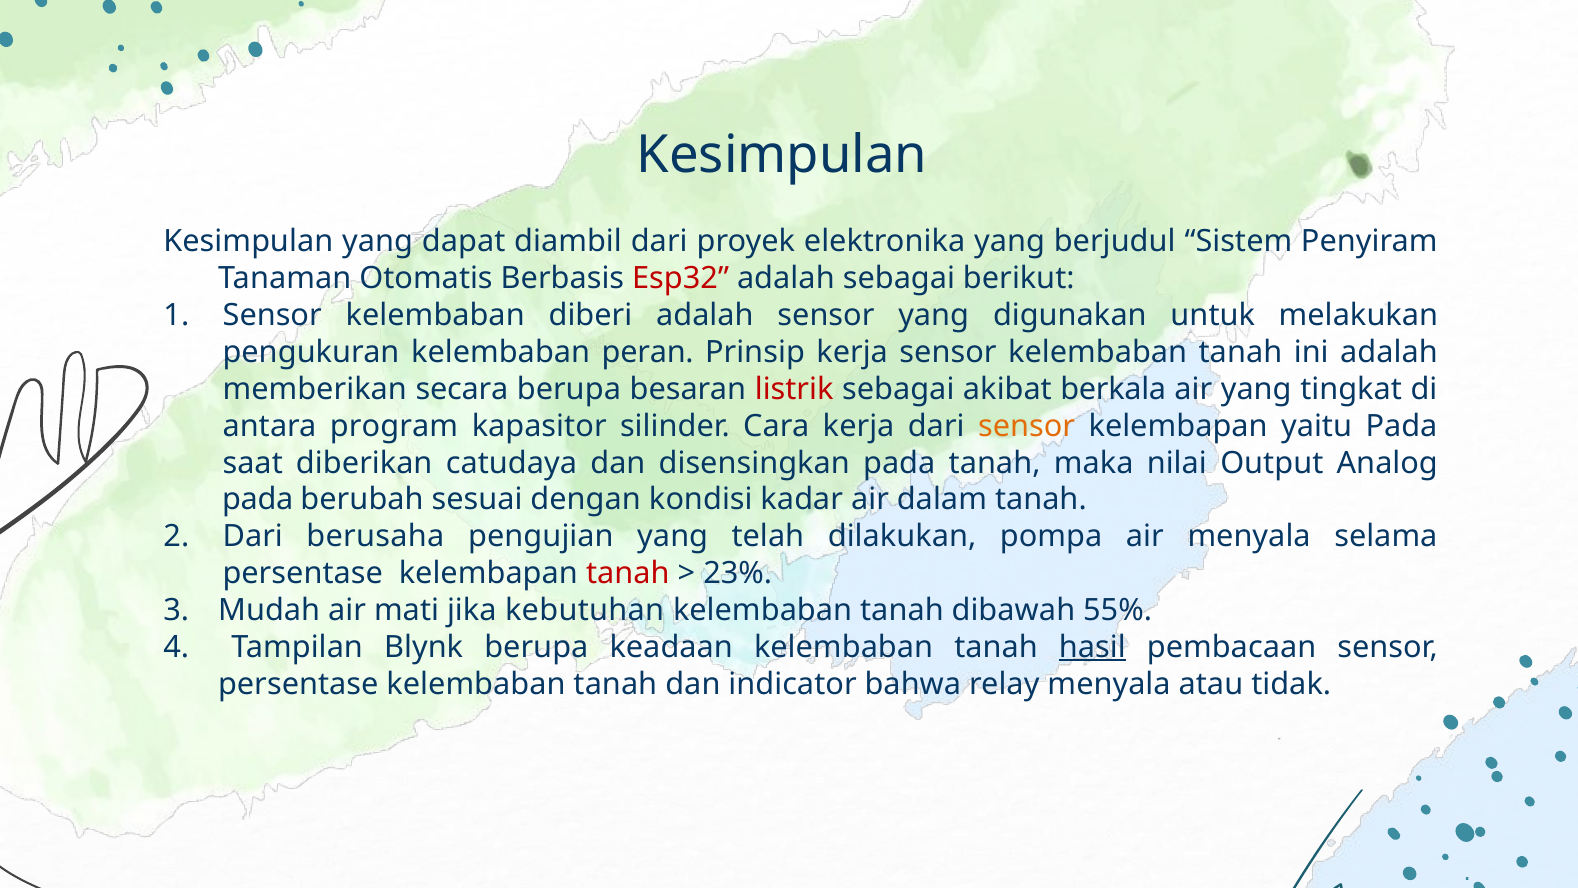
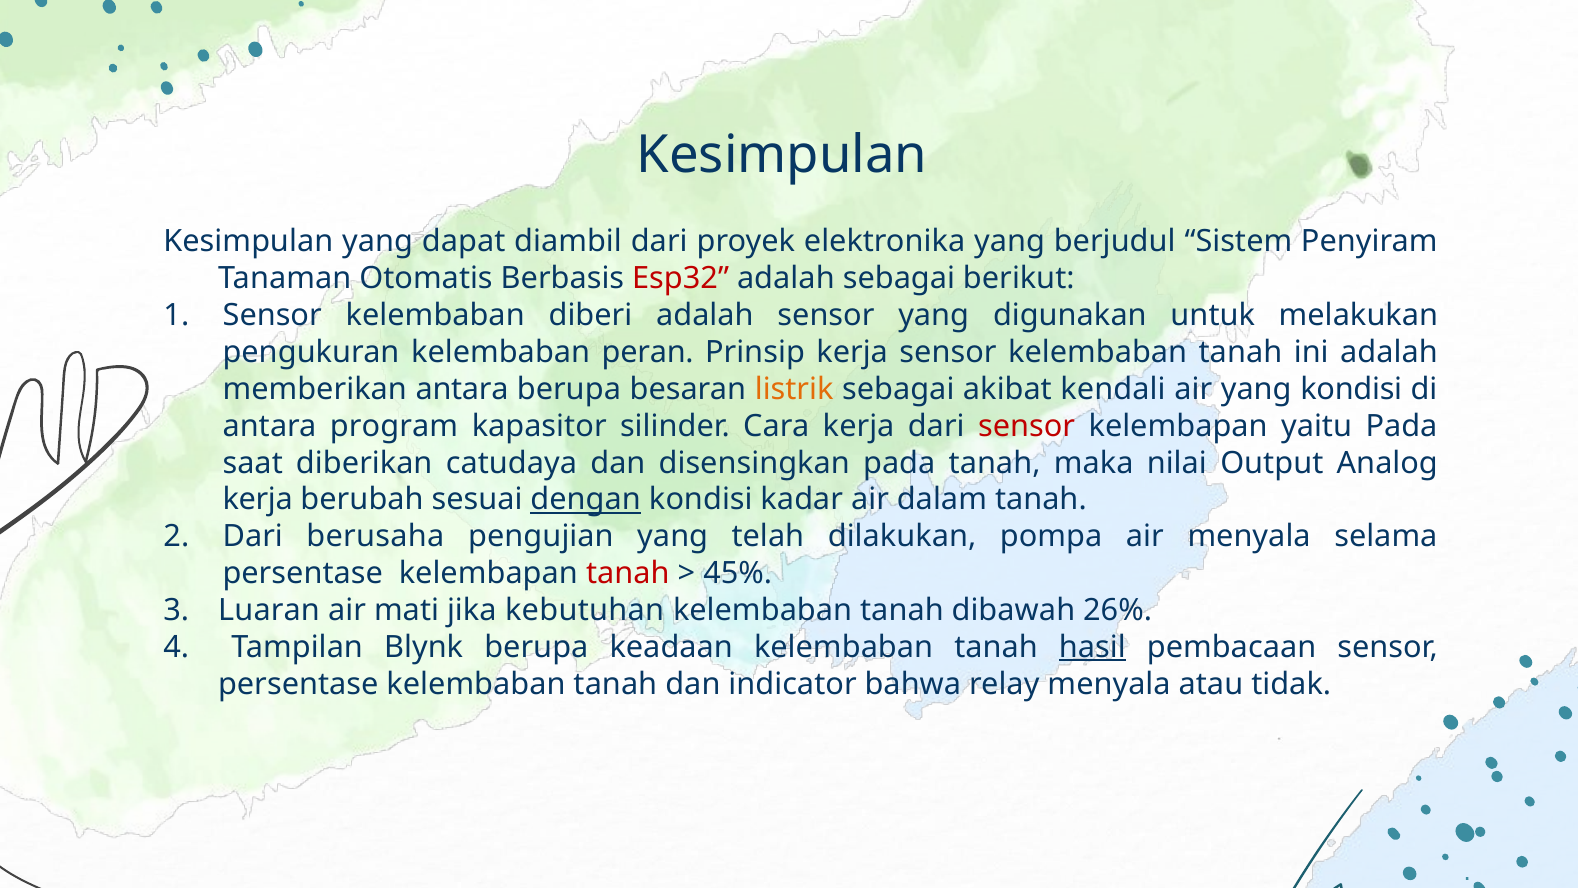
memberikan secara: secara -> antara (462, 389)
listrik colour: red -> orange (794, 389)
berkala: berkala -> kendali (1113, 389)
yang tingkat: tingkat -> kondisi (1351, 389)
sensor colour: orange -> red (1027, 426)
pada: pada -> kerja (258, 500)
dengan underline: none -> present (586, 500)
23%: 23% -> 45% (738, 573)
Mudah: Mudah -> Luaran (269, 610)
55%: 55% -> 26% (1118, 610)
